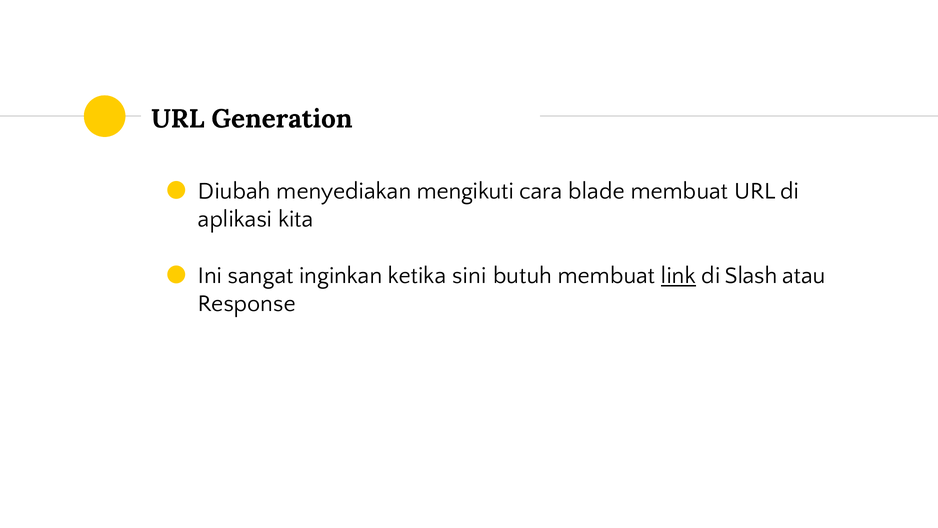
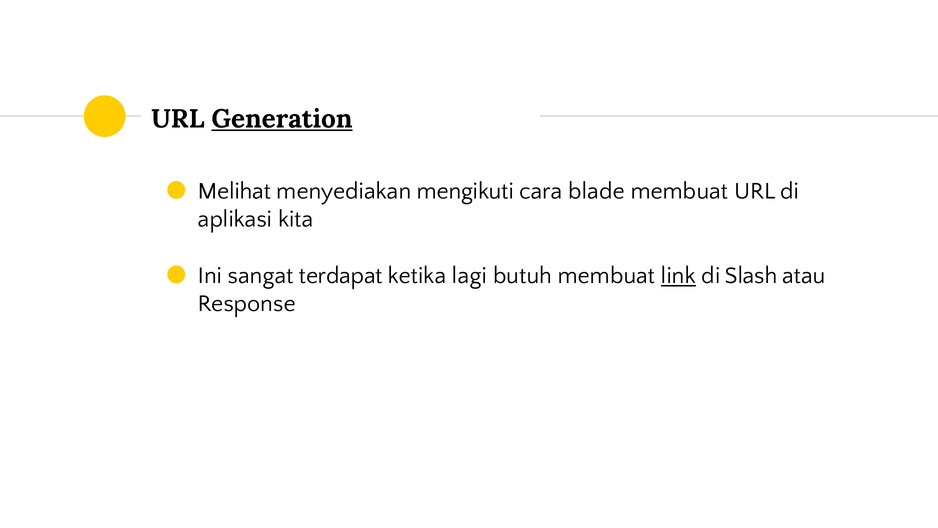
Generation underline: none -> present (282, 119)
Diubah: Diubah -> Melihat (234, 191)
inginkan: inginkan -> terdapat (341, 275)
sini: sini -> lagi (469, 275)
